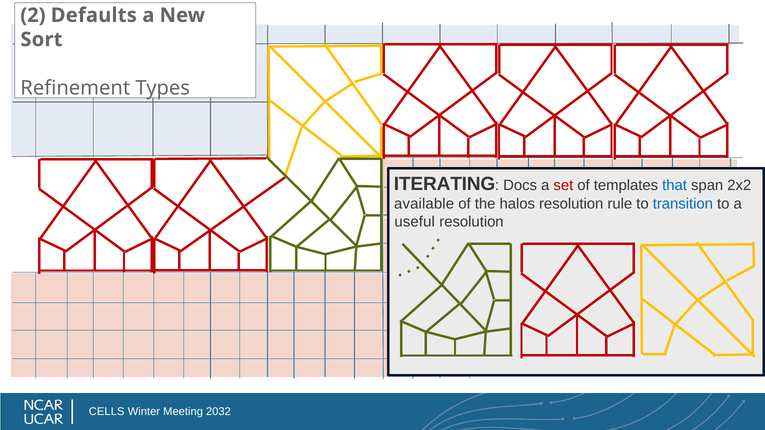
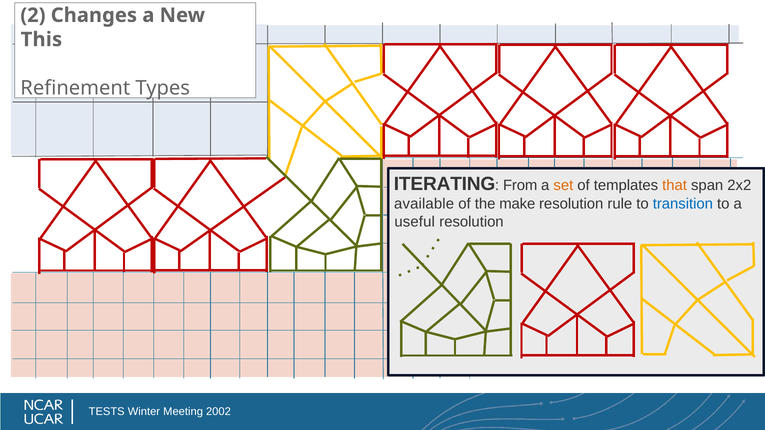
Defaults: Defaults -> Changes (94, 15)
Sort: Sort -> This (41, 40)
Docs: Docs -> From (520, 185)
set colour: red -> orange (563, 185)
that colour: blue -> orange (675, 185)
halos: halos -> make (517, 204)
CELLS: CELLS -> TESTS (107, 412)
2032: 2032 -> 2002 (218, 412)
